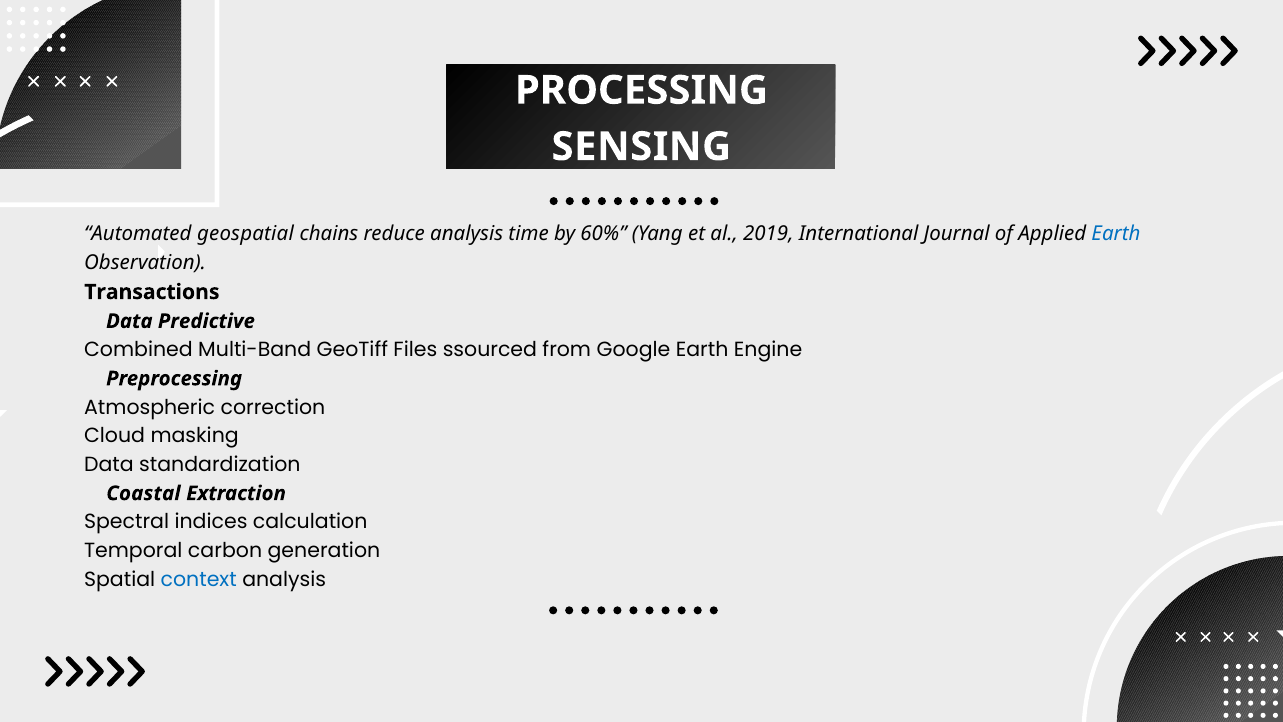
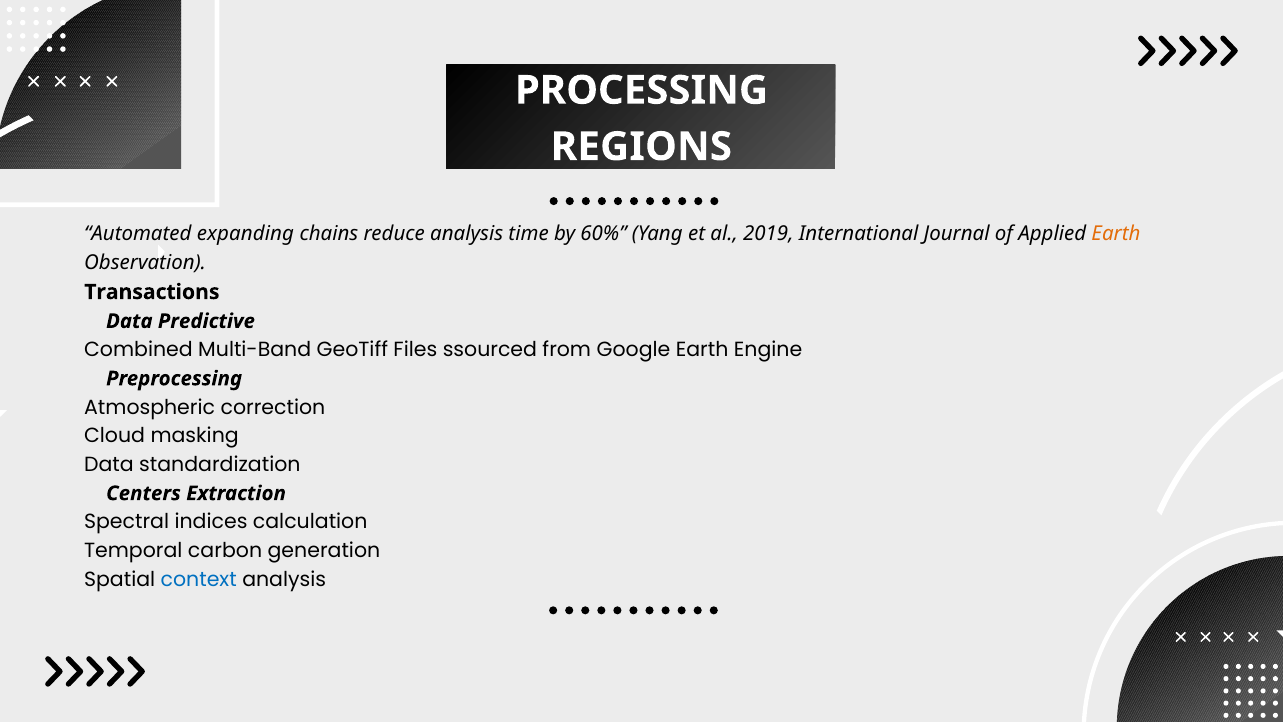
SENSING: SENSING -> REGIONS (641, 147)
geospatial: geospatial -> expanding (245, 234)
Earth colour: blue -> orange (1116, 234)
Coastal: Coastal -> Centers (143, 493)
